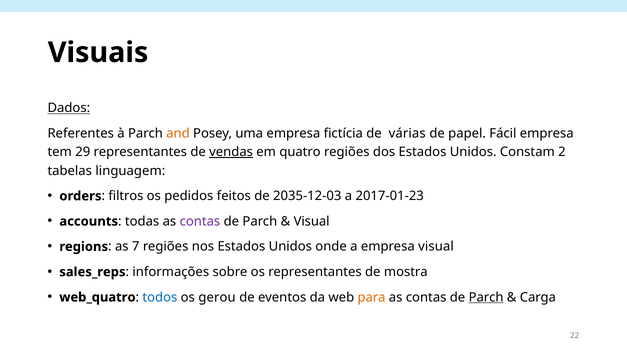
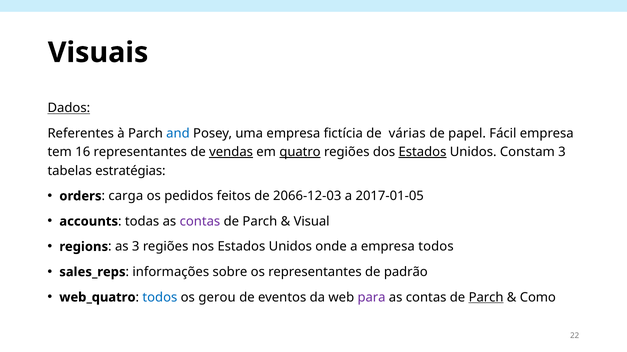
and colour: orange -> blue (178, 133)
29: 29 -> 16 (83, 152)
quatro underline: none -> present (300, 152)
Estados underline: none -> present (422, 152)
Constam 2: 2 -> 3 (562, 152)
linguagem: linguagem -> estratégias (130, 171)
filtros: filtros -> carga (126, 196)
2035-12-03: 2035-12-03 -> 2066-12-03 (307, 196)
2017-01-23: 2017-01-23 -> 2017-01-05 (390, 196)
as 7: 7 -> 3 (136, 247)
empresa visual: visual -> todos (436, 247)
mostra: mostra -> padrão (406, 272)
para colour: orange -> purple (372, 298)
Carga: Carga -> Como (538, 298)
